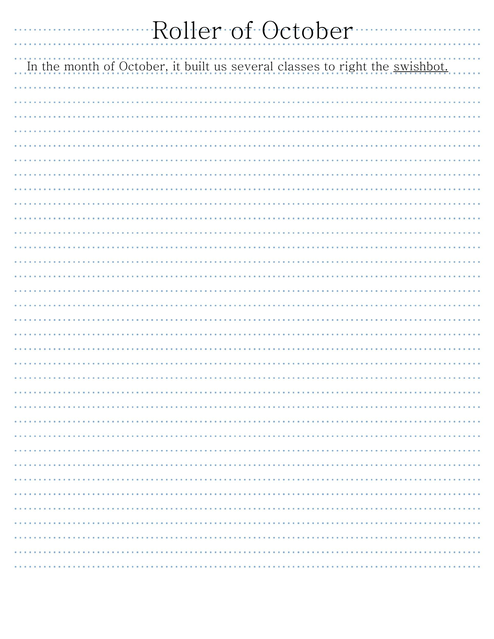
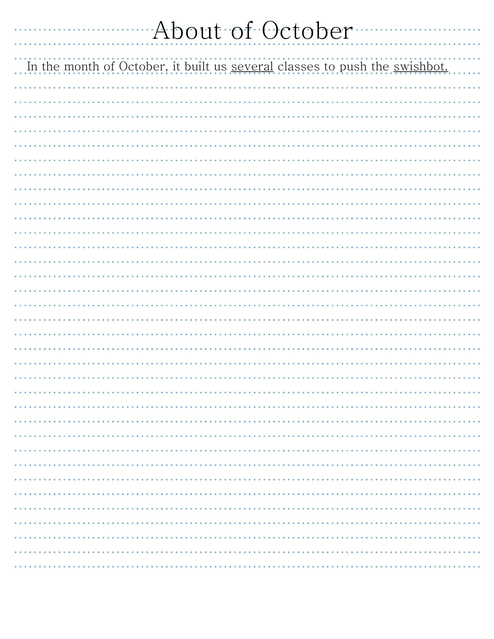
Roller: Roller -> About (187, 31)
several underline: none -> present (252, 66)
right: right -> push (353, 66)
